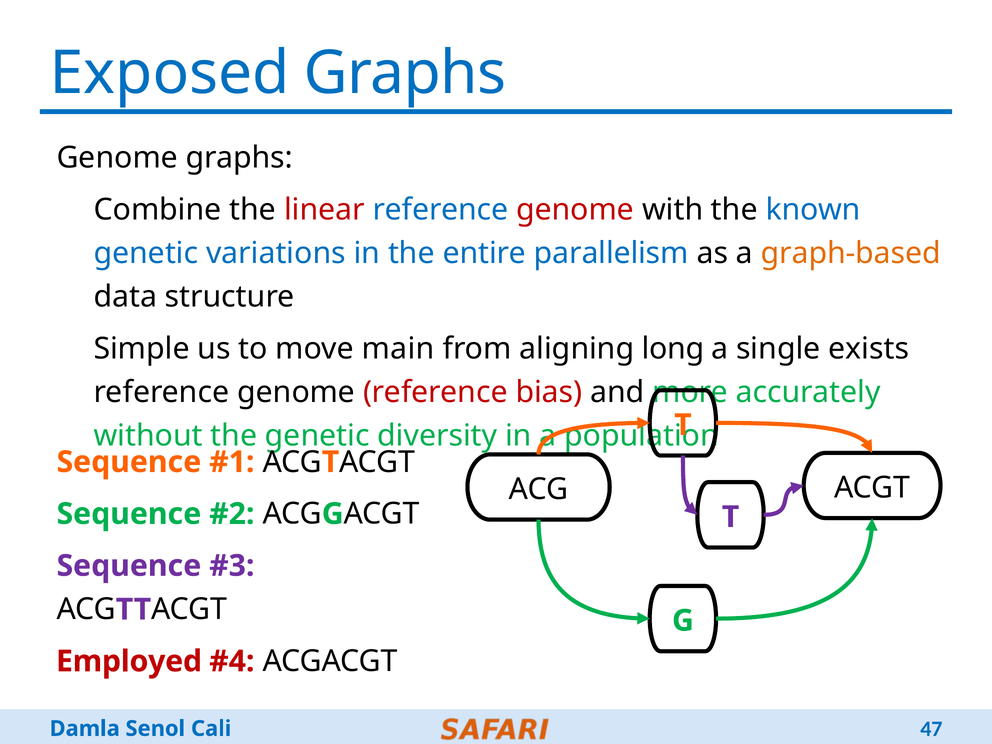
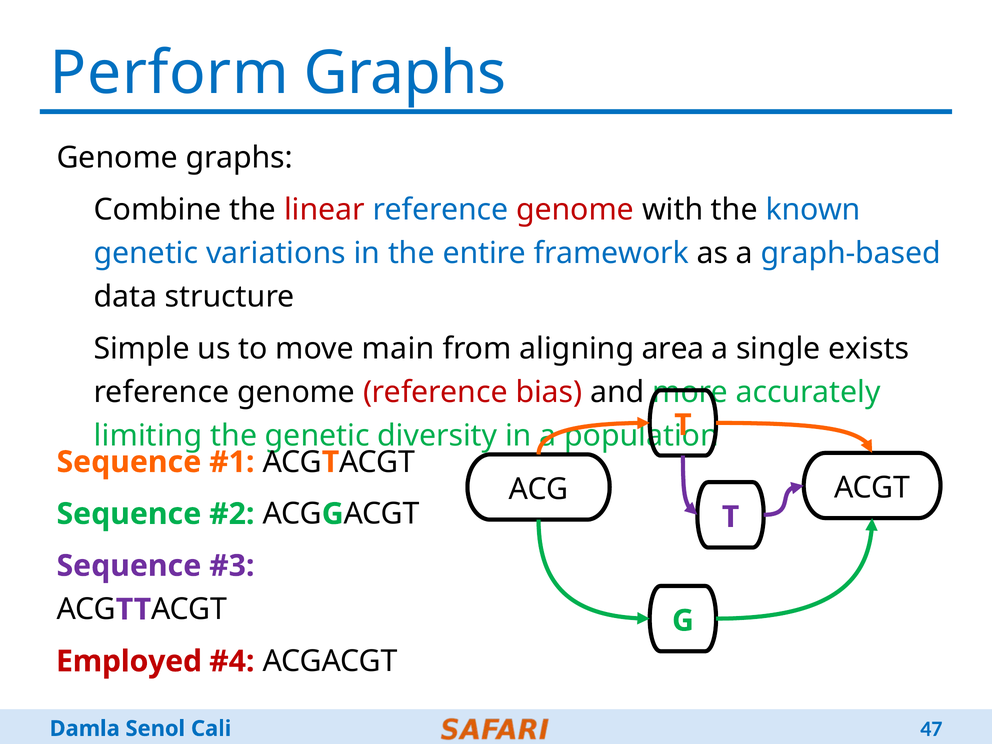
Exposed: Exposed -> Perform (169, 73)
parallelism: parallelism -> framework (611, 253)
graph-based colour: orange -> blue (851, 253)
long: long -> area (673, 349)
without: without -> limiting (148, 436)
